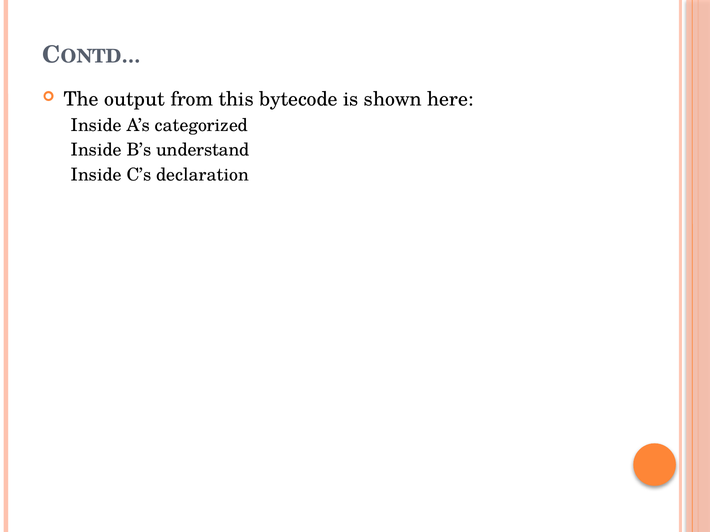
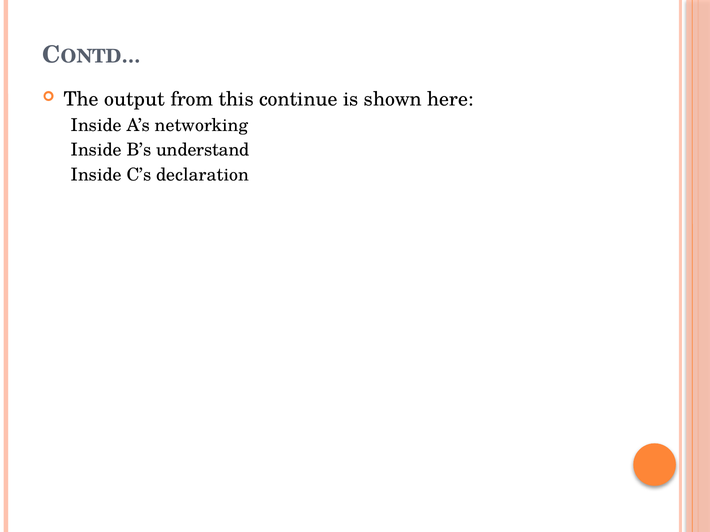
bytecode: bytecode -> continue (298, 100)
categorized: categorized -> networking (202, 125)
